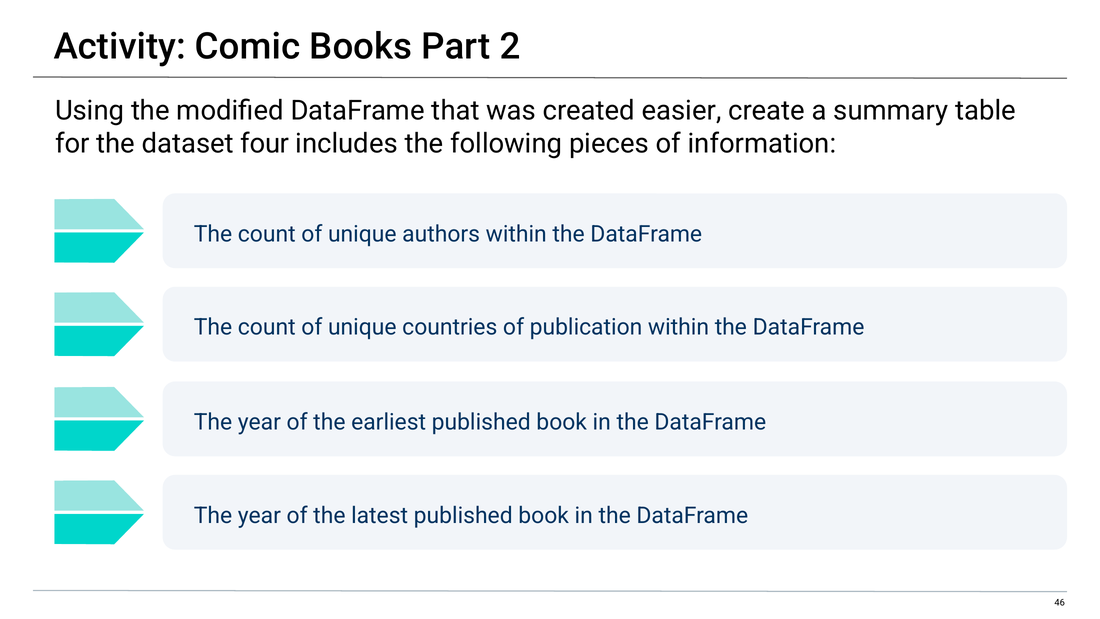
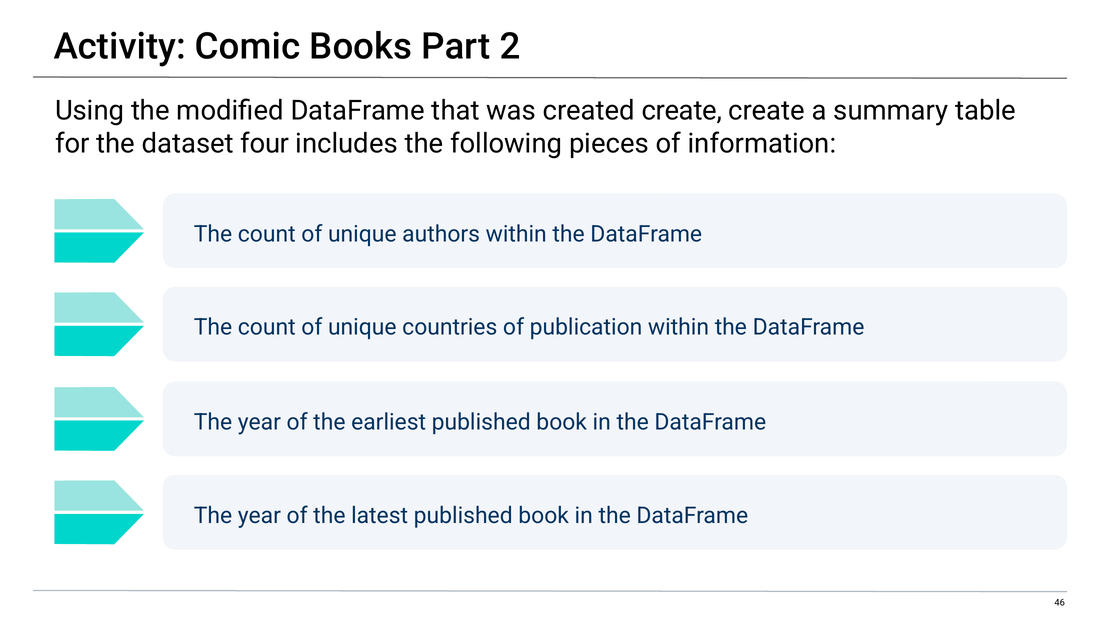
created easier: easier -> create (682, 111)
